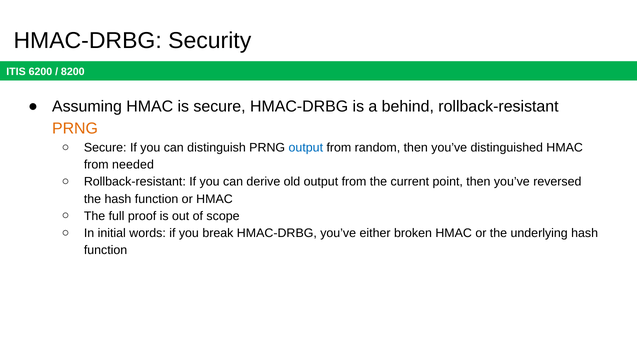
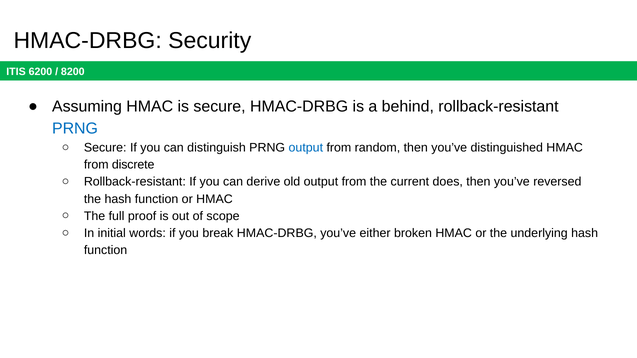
PRNG colour: orange -> blue (75, 129)
needed: needed -> discrete (133, 165)
point: point -> does (448, 182)
